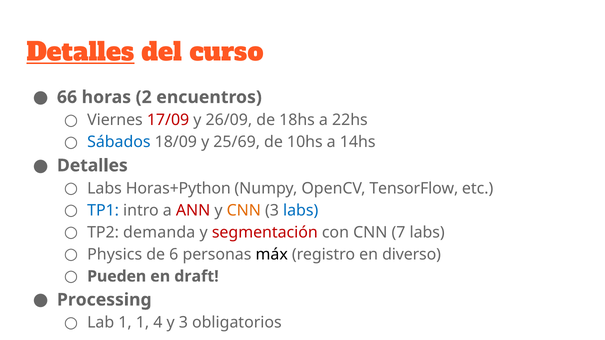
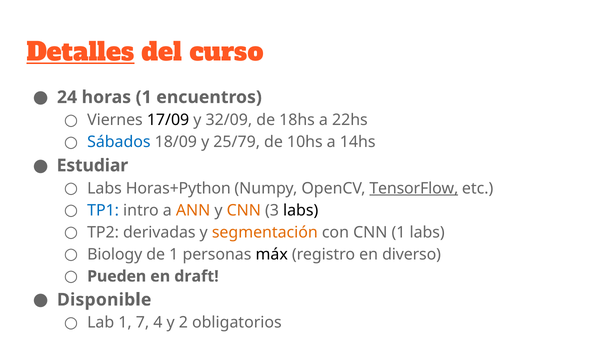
66: 66 -> 24 (67, 97)
horas 2: 2 -> 1 (144, 97)
17/09 colour: red -> black (168, 120)
26/09: 26/09 -> 32/09 (229, 120)
25/69: 25/69 -> 25/79 (237, 142)
Detalles: Detalles -> Estudiar (92, 166)
TensorFlow underline: none -> present (414, 189)
ANN colour: red -> orange (193, 211)
labs colour: blue -> black (301, 211)
demanda: demanda -> derivadas (159, 233)
segmentación colour: red -> orange (265, 233)
CNN 7: 7 -> 1 (398, 233)
Physics: Physics -> Biology (115, 255)
de 6: 6 -> 1 (174, 255)
Processing: Processing -> Disponible (104, 300)
1 1: 1 -> 7 (143, 323)
y 3: 3 -> 2 (183, 323)
